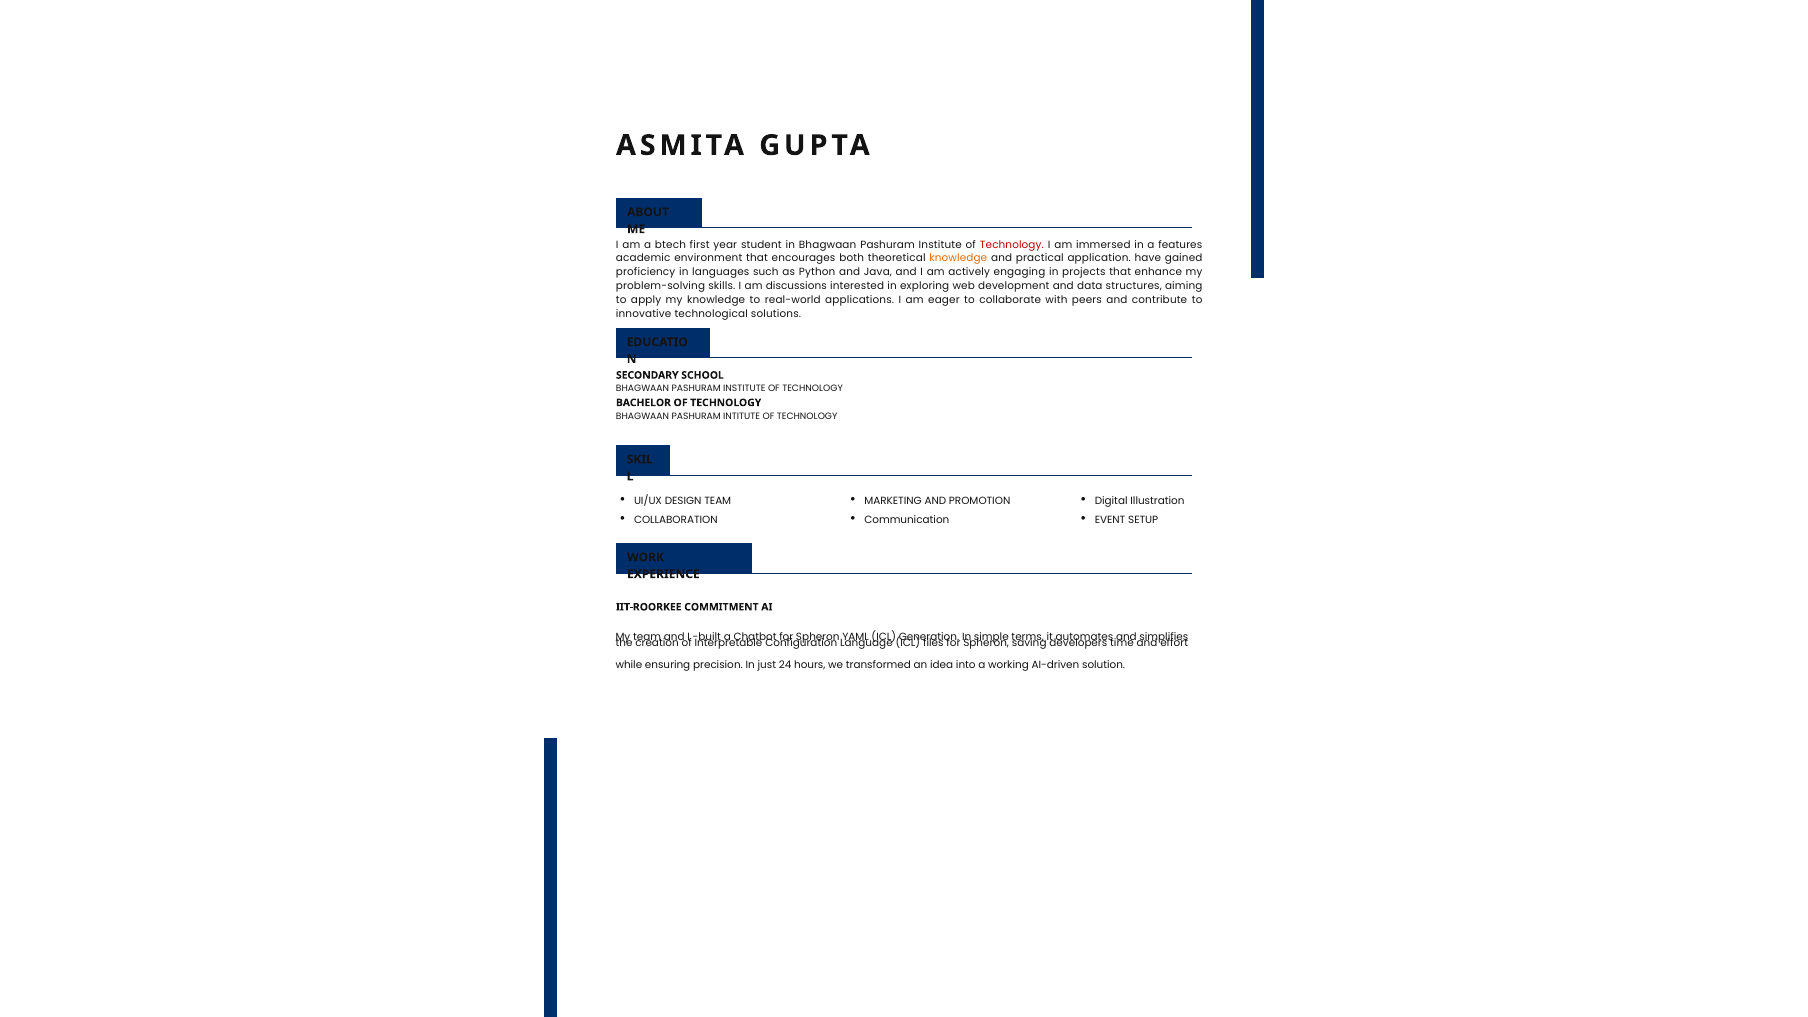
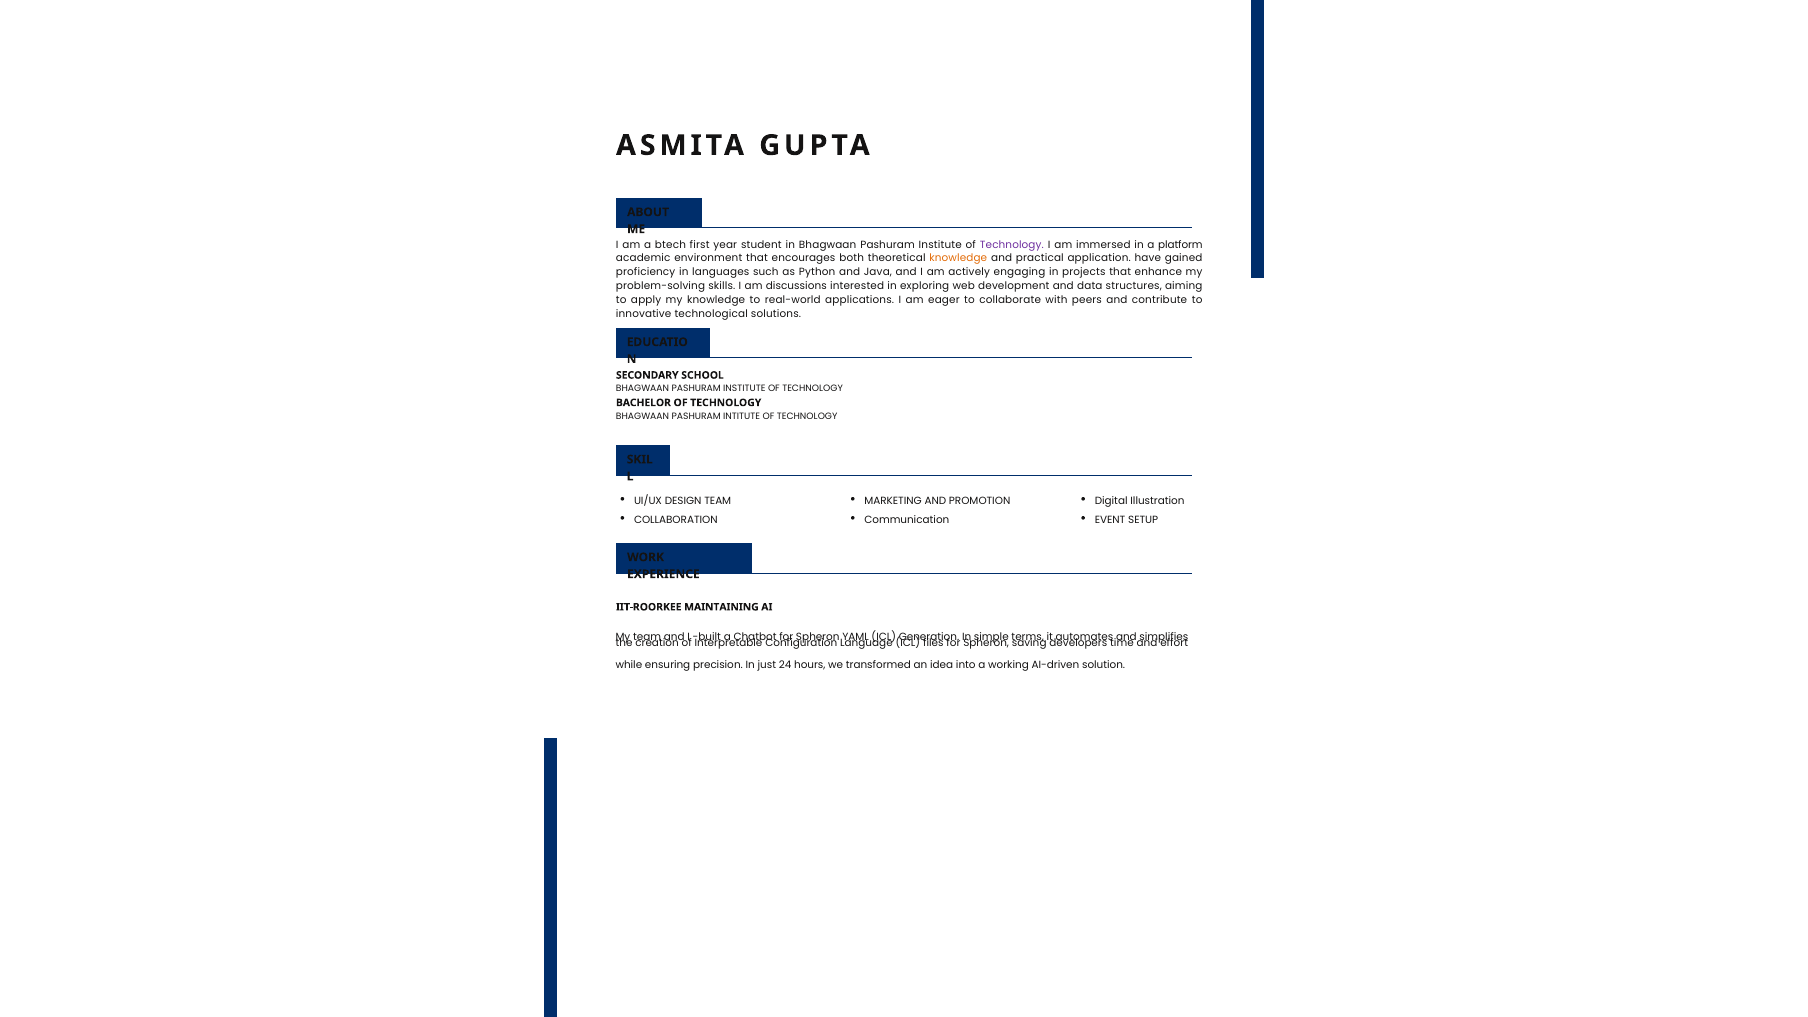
Technology colour: red -> purple (1012, 245)
features: features -> platform (1180, 245)
COMMITMENT: COMMITMENT -> MAINTAINING (721, 607)
